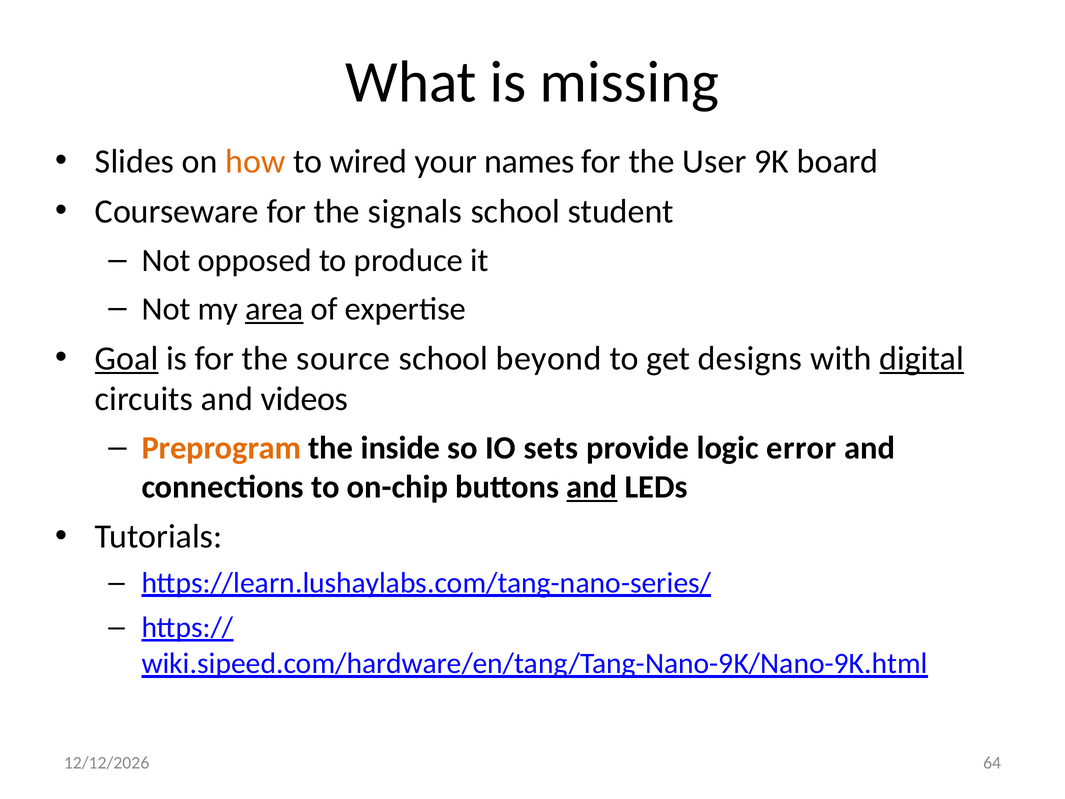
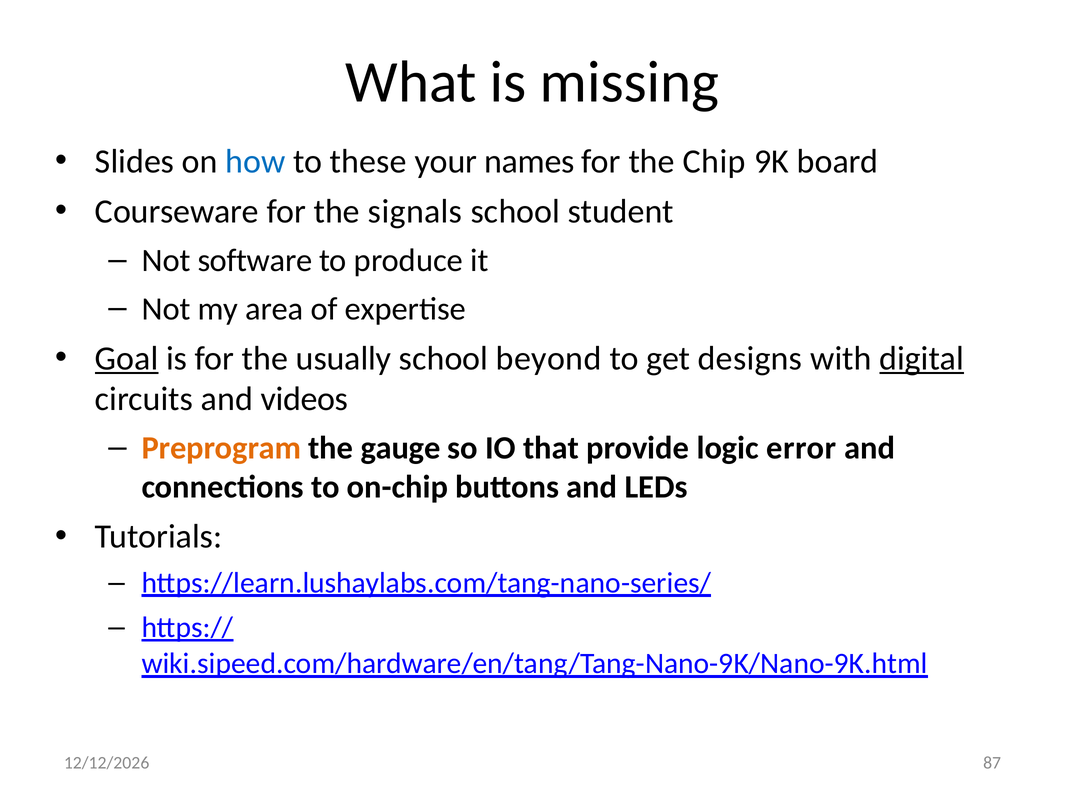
how colour: orange -> blue (255, 161)
wired: wired -> these (368, 161)
User: User -> Chip (714, 161)
opposed: opposed -> software (255, 261)
area underline: present -> none (274, 309)
source: source -> usually (344, 358)
inside: inside -> gauge (401, 448)
sets: sets -> that (551, 448)
and underline: present -> none (592, 487)
64: 64 -> 87 (992, 763)
